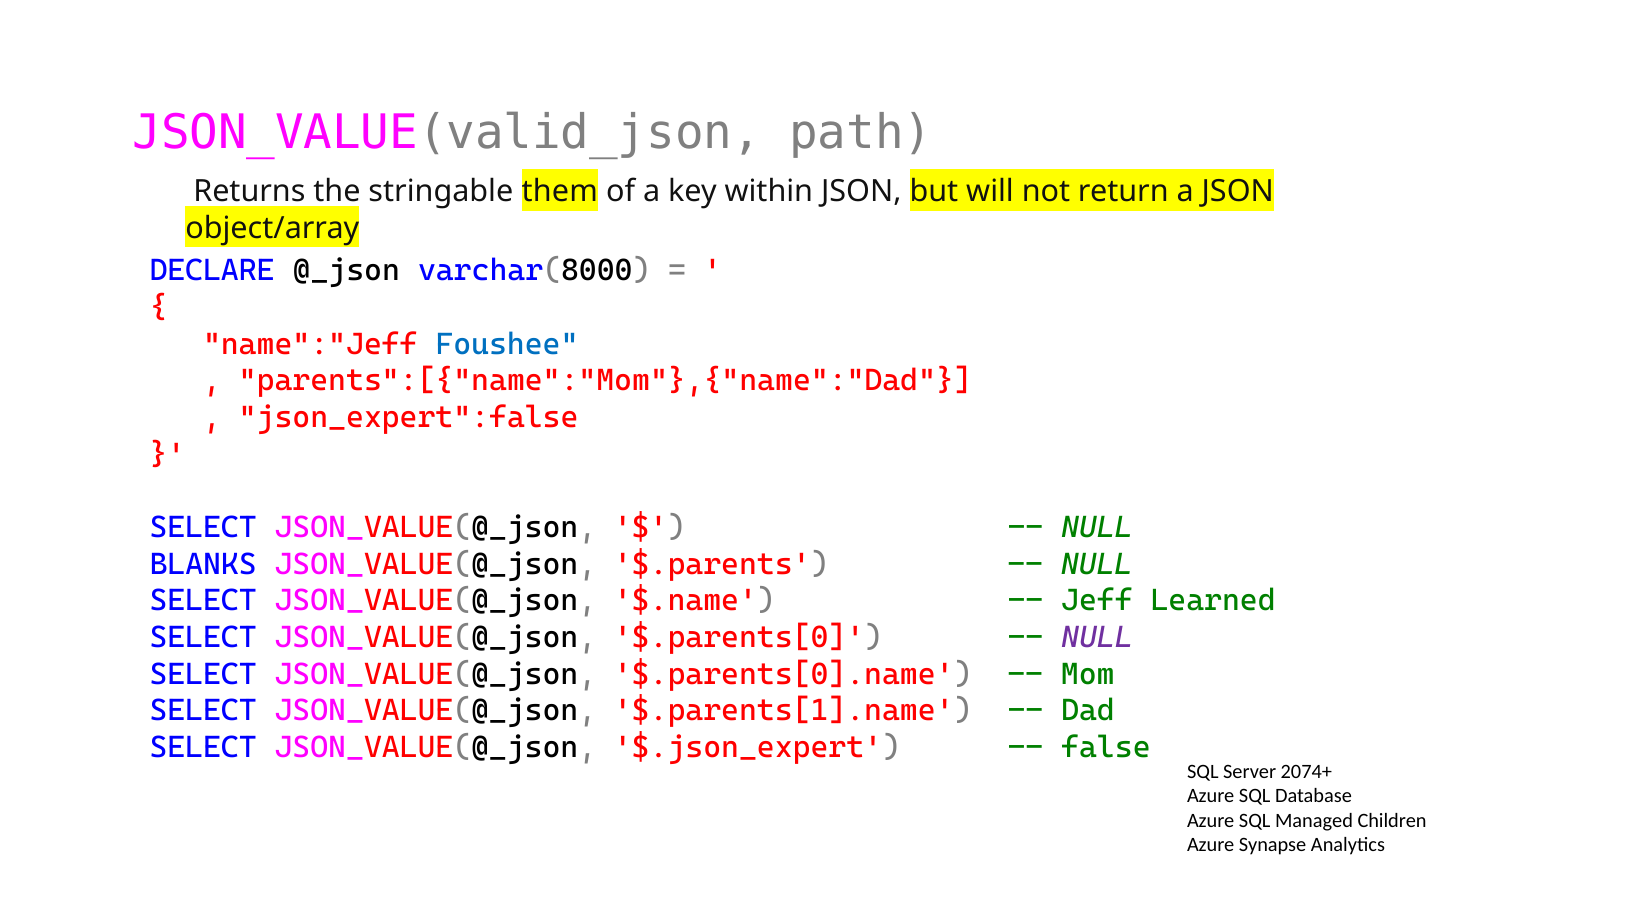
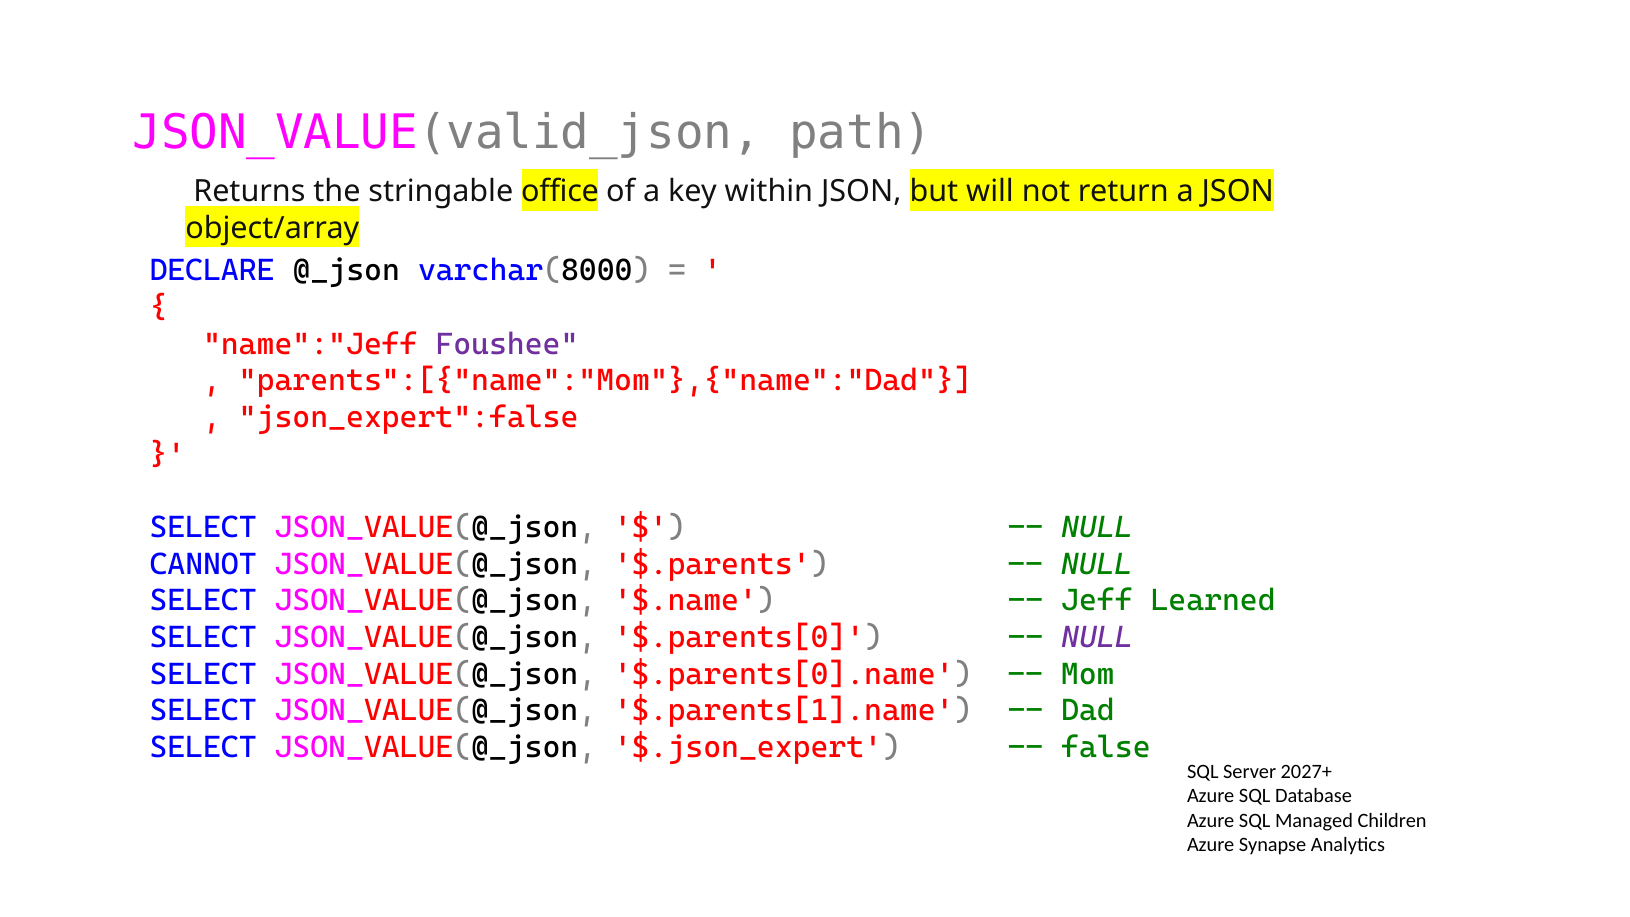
them: them -> office (560, 191)
Foushee colour: blue -> purple (507, 344)
BLANKS: BLANKS -> CANNOT (203, 564)
2074+: 2074+ -> 2027+ (1306, 772)
